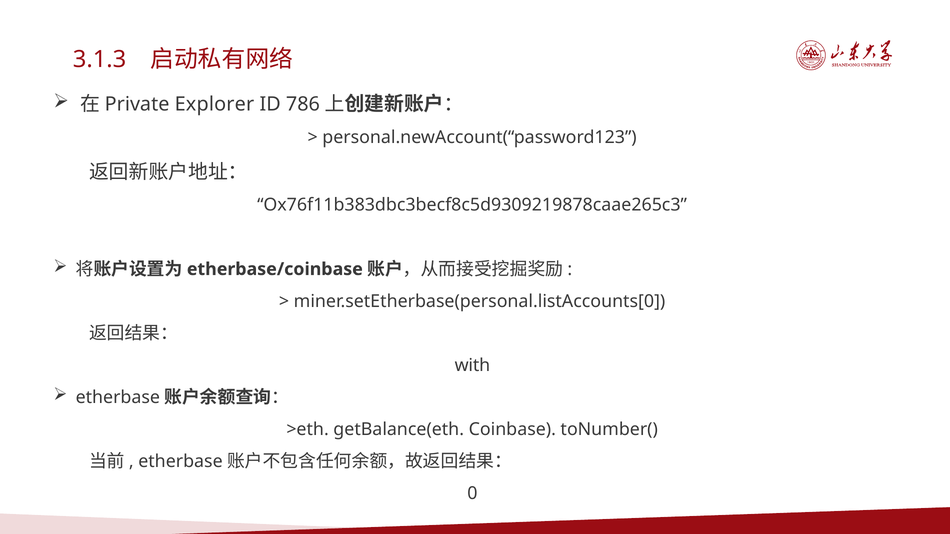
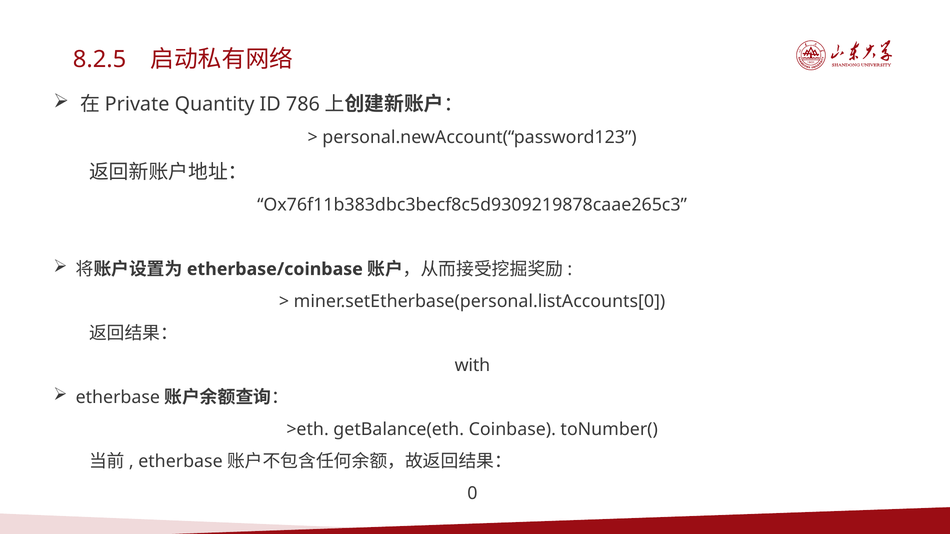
3.1.3: 3.1.3 -> 8.2.5 (100, 59)
Explorer: Explorer -> Quantity (215, 104)
